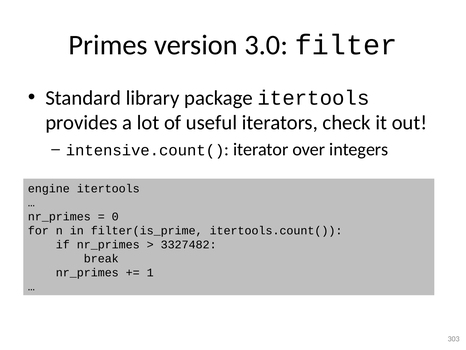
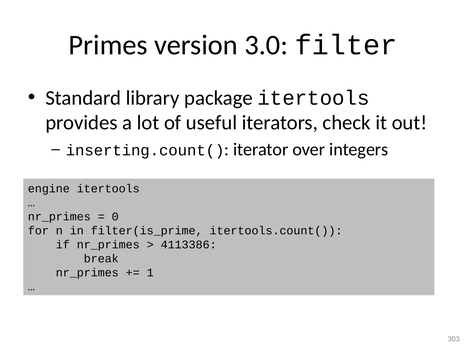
intensive.count(: intensive.count( -> inserting.count( (145, 150)
3327482: 3327482 -> 4113386 (189, 244)
